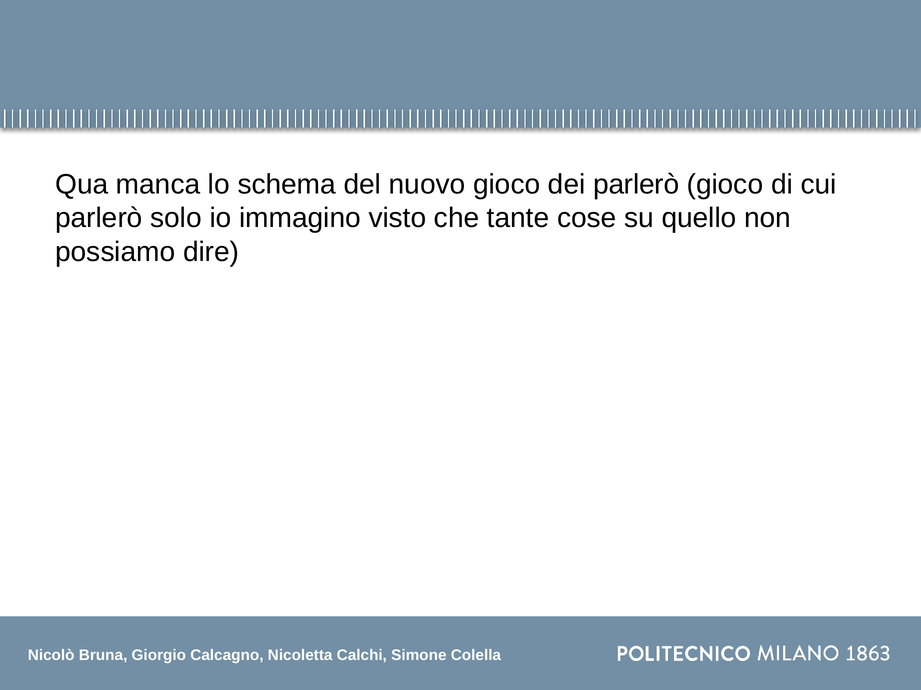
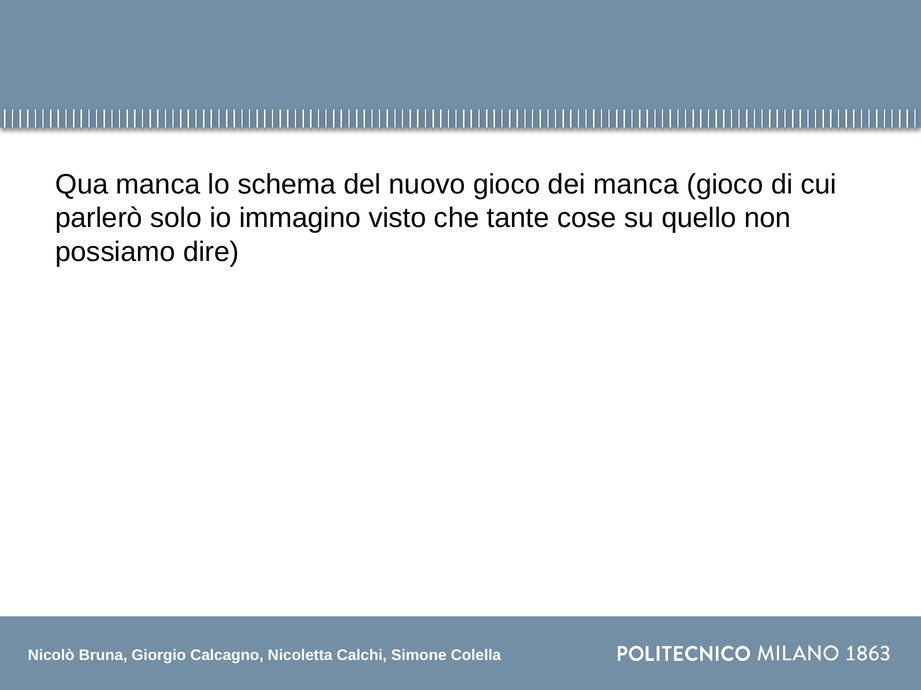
dei parlerò: parlerò -> manca (636, 185)
